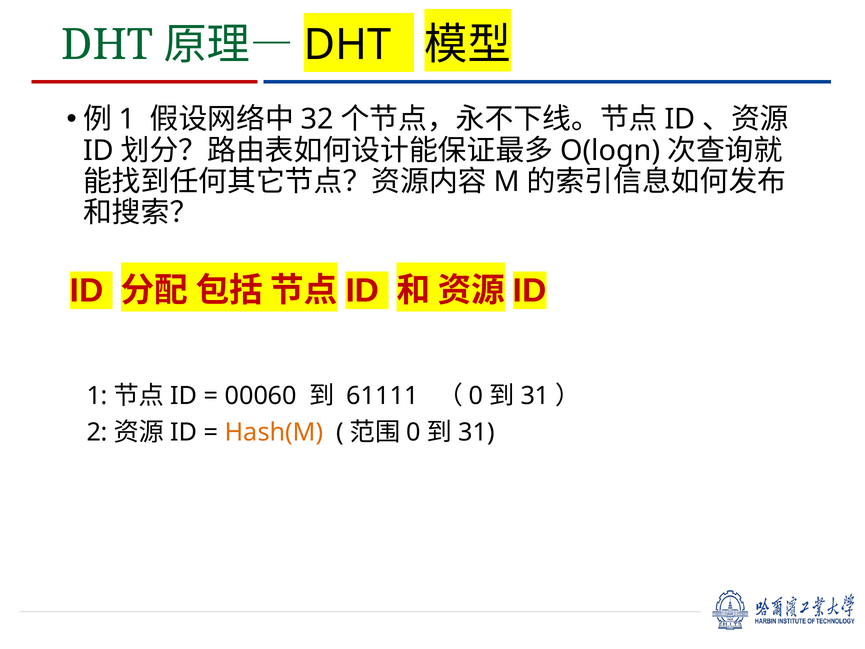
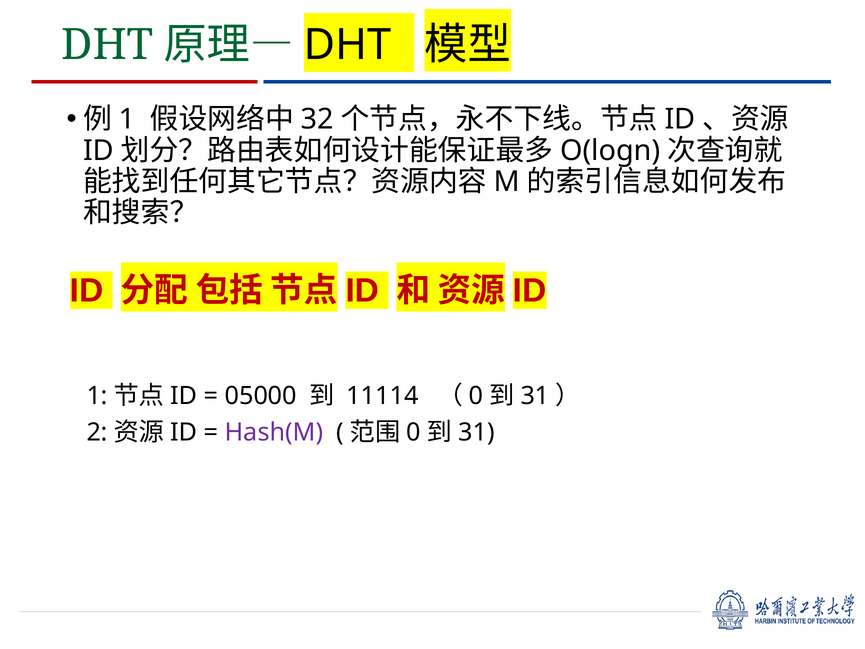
00060: 00060 -> 05000 (261, 396)
61111: 61111 -> 11114 (382, 396)
Hash(M colour: orange -> purple (274, 432)
